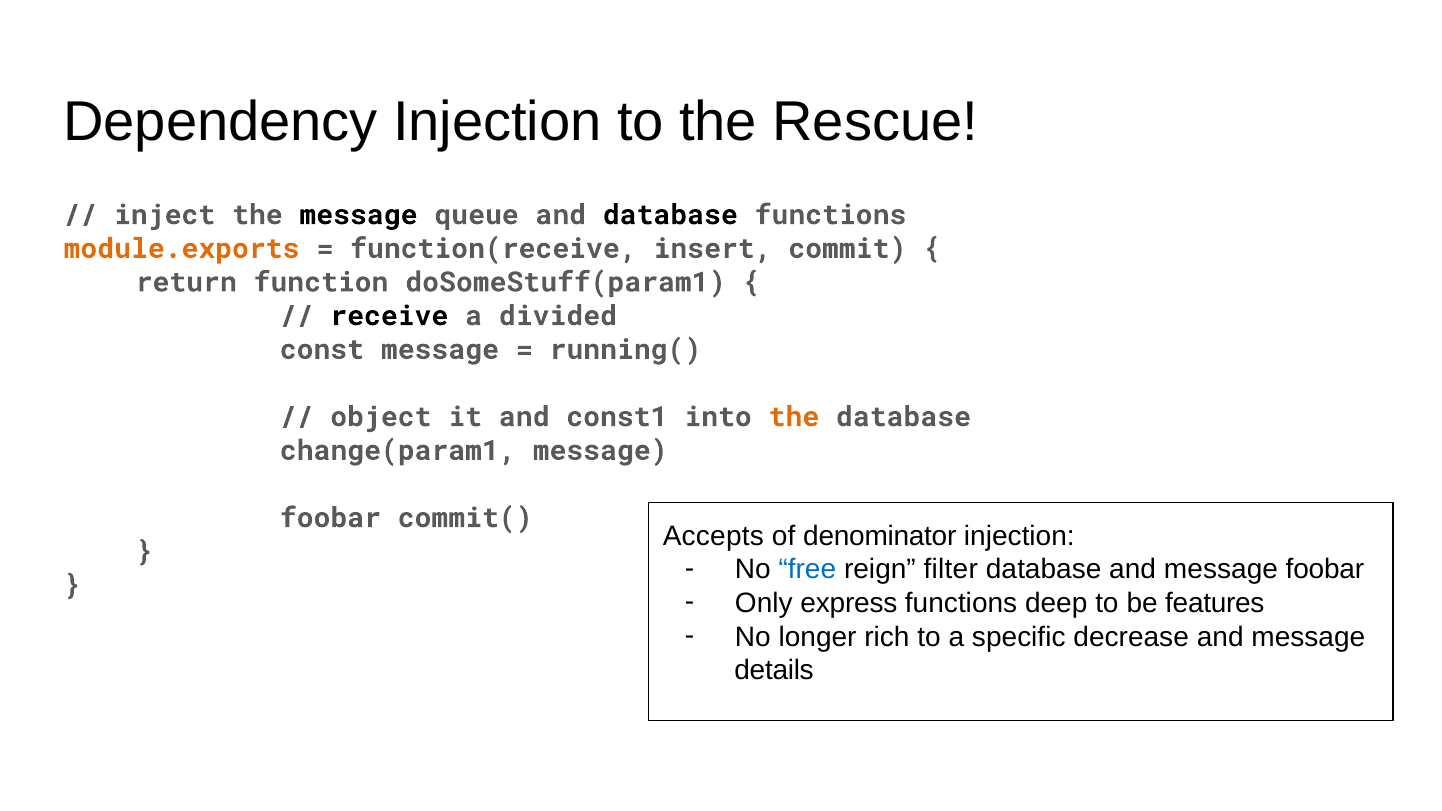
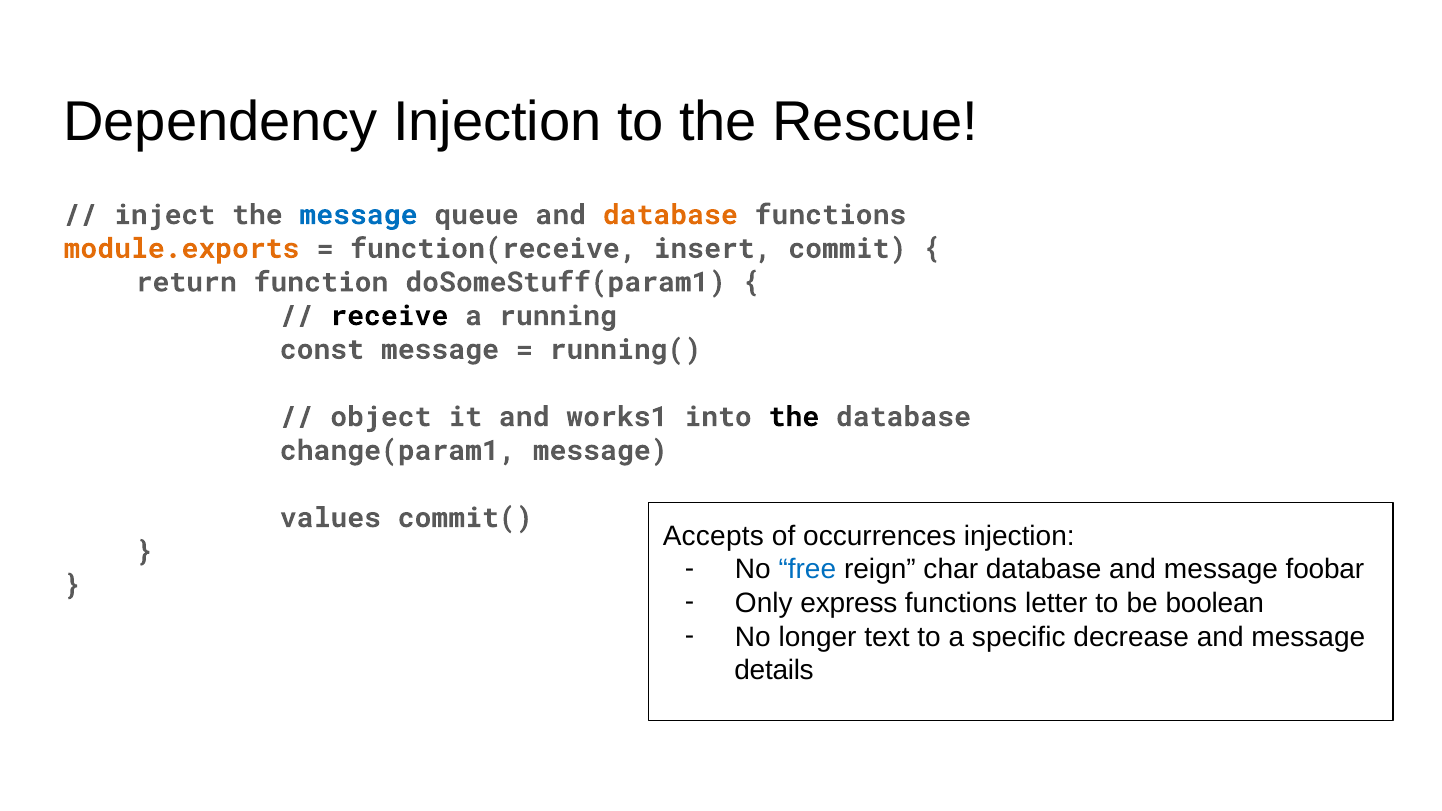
message colour: black -> blue (358, 215)
database colour: black -> orange (670, 215)
divided: divided -> running (558, 316)
const1: const1 -> works1 (617, 417)
the colour: orange -> black (794, 417)
foobar: foobar -> values (330, 518)
denominator: denominator -> occurrences (880, 536)
filter: filter -> char (951, 570)
deep: deep -> letter (1056, 603)
features: features -> boolean (1215, 603)
rich: rich -> text (887, 637)
